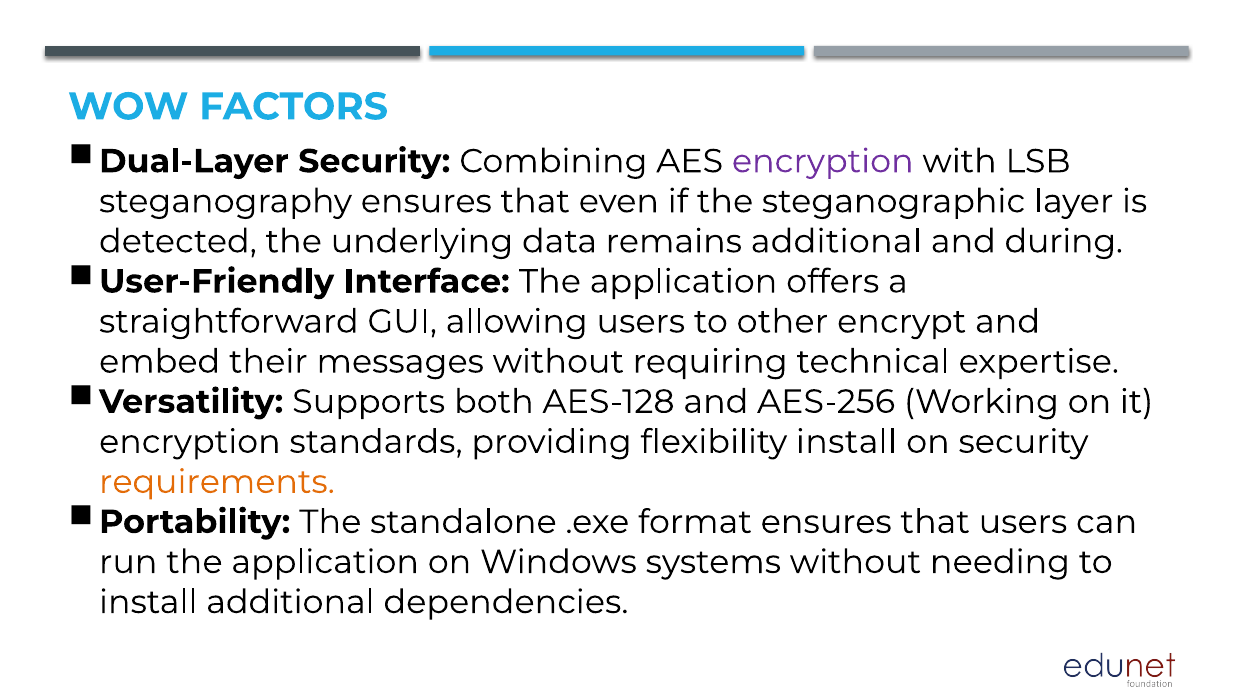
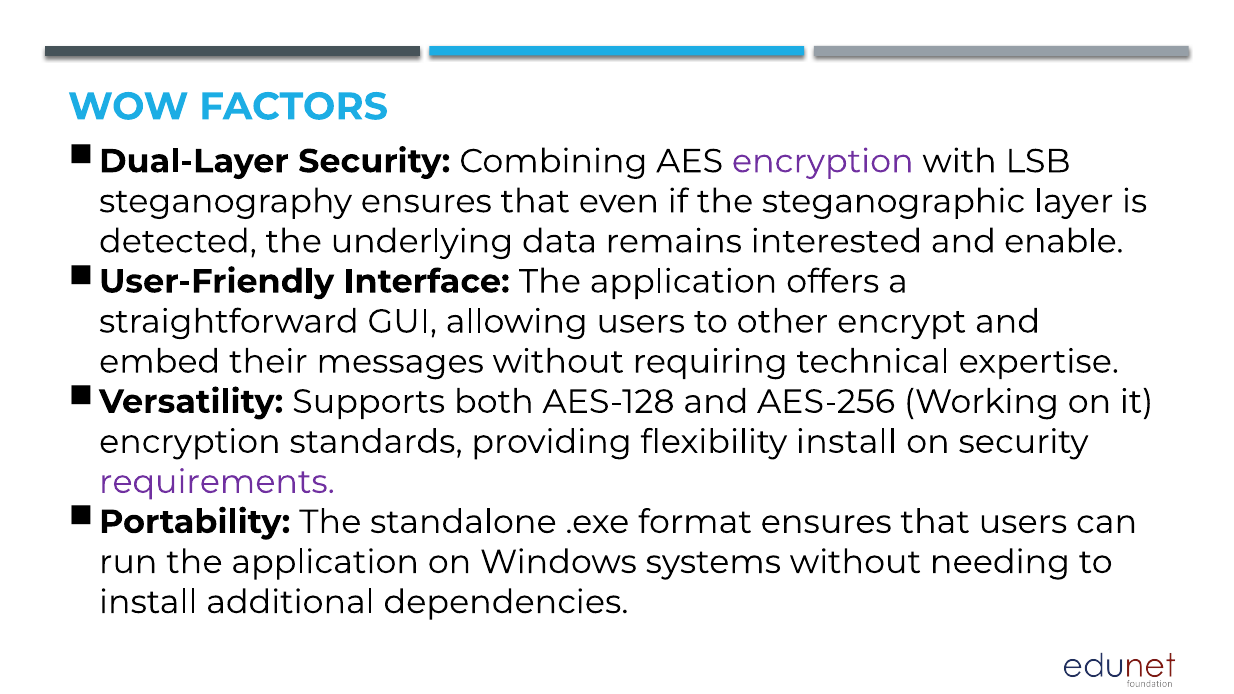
remains additional: additional -> interested (836, 241)
during: during -> enable (1064, 241)
requirements colour: orange -> purple (217, 482)
